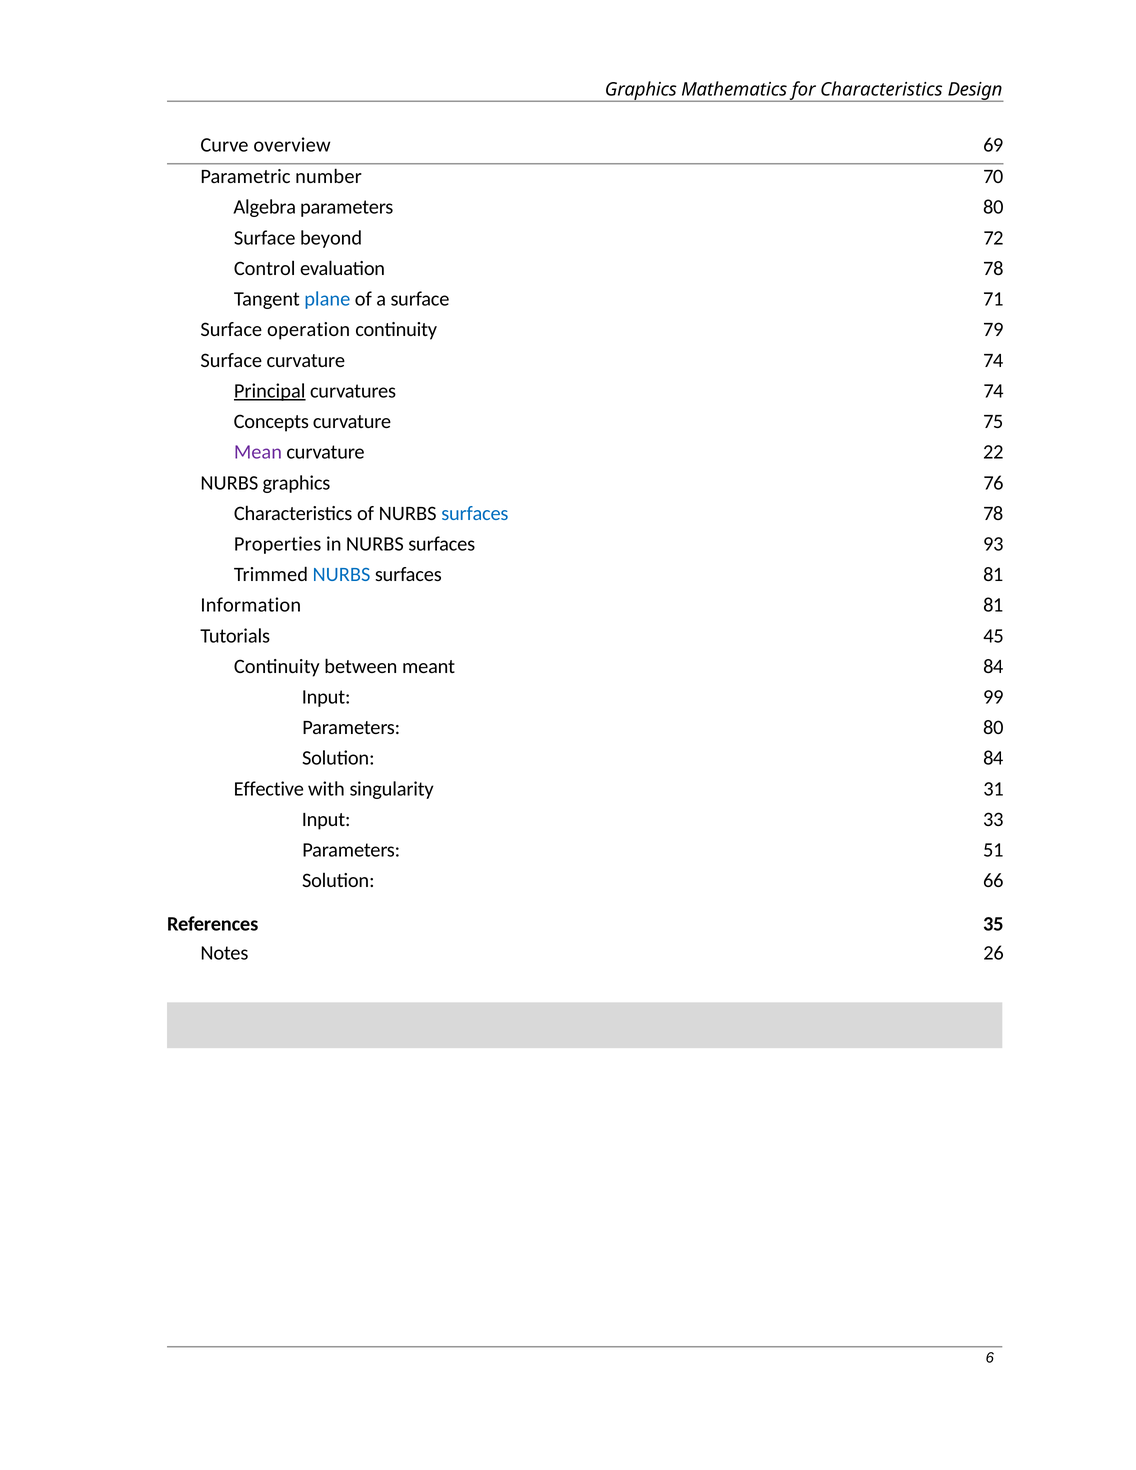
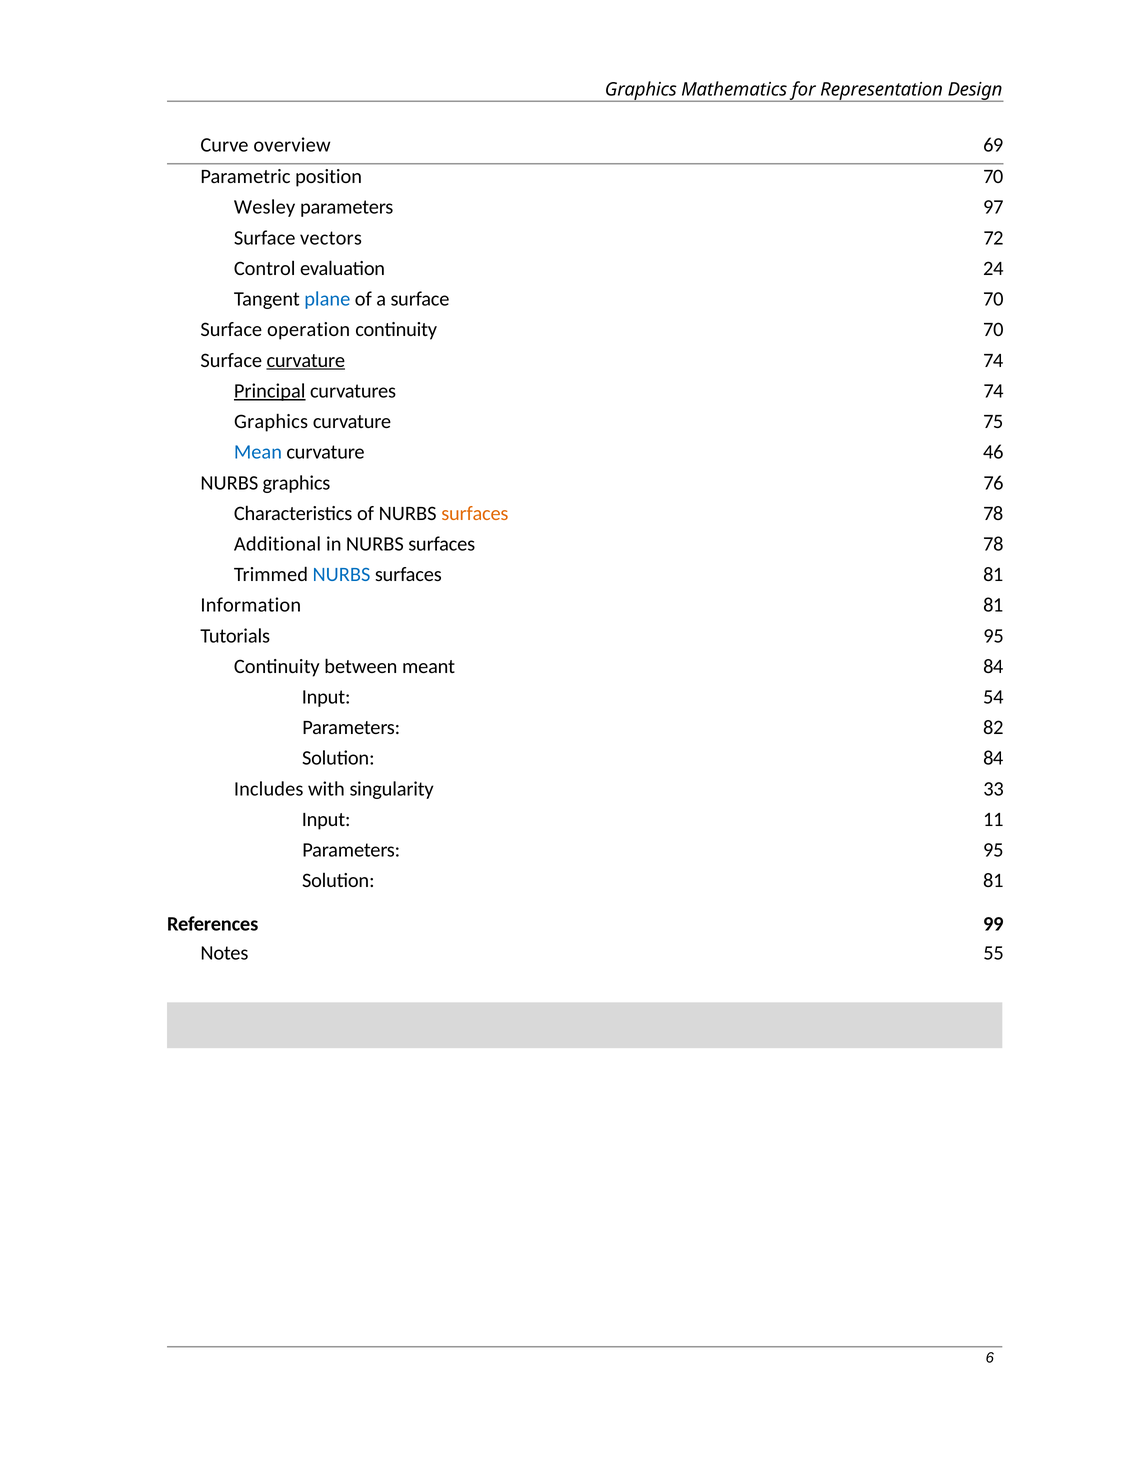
for Characteristics: Characteristics -> Representation (882, 90)
number: number -> position (329, 177)
Algebra: Algebra -> Wesley (265, 207)
80: 80 -> 97 (993, 207)
beyond: beyond -> vectors (331, 238)
evaluation 78: 78 -> 24 (993, 268)
surface 71: 71 -> 70 (993, 299)
continuity 79: 79 -> 70 (993, 330)
curvature underline: none -> present (306, 360)
Concepts: Concepts -> Graphics (271, 422)
Mean colour: purple -> blue (258, 452)
22: 22 -> 46 (993, 452)
surfaces colour: blue -> orange (475, 513)
Properties: Properties -> Additional (278, 544)
in NURBS surfaces 93: 93 -> 78 (993, 544)
Tutorials 45: 45 -> 95 (994, 636)
99: 99 -> 54 (993, 697)
80: 80 -> 82 (993, 728)
Effective: Effective -> Includes (269, 789)
31: 31 -> 33 (994, 789)
33: 33 -> 11 (993, 820)
Parameters 51: 51 -> 95 (993, 850)
Solution 66: 66 -> 81 (993, 881)
35: 35 -> 99 (993, 924)
26: 26 -> 55 (994, 953)
